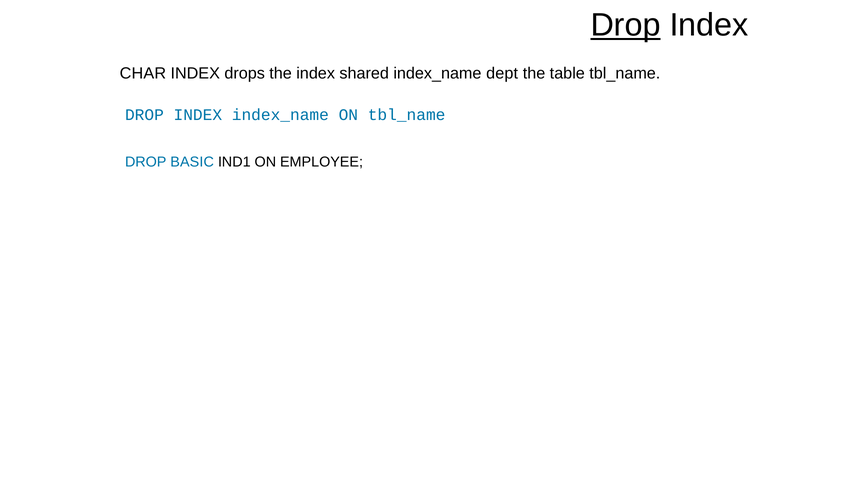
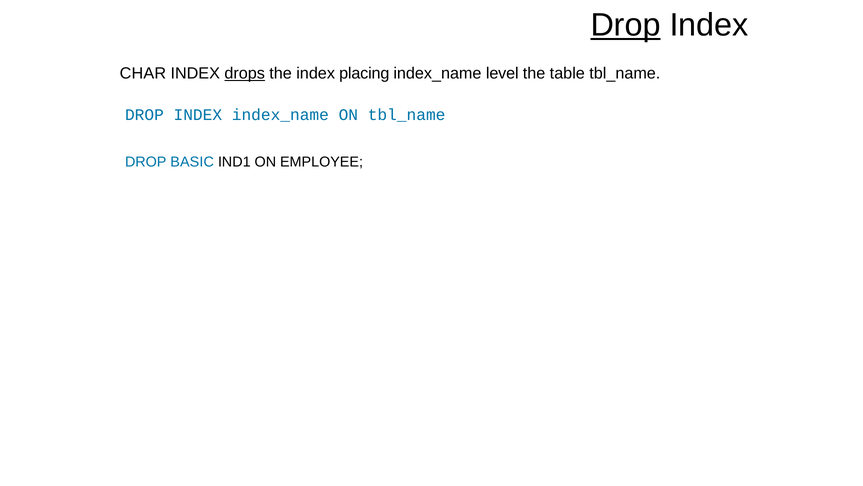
drops underline: none -> present (245, 73)
shared: shared -> placing (364, 73)
dept: dept -> level (502, 73)
